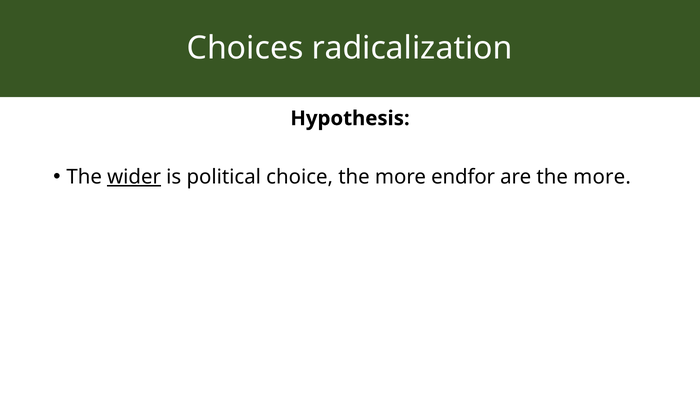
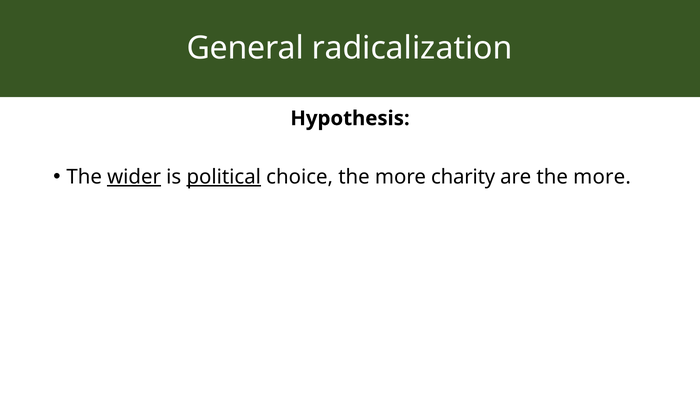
Choices: Choices -> General (245, 48)
political underline: none -> present (224, 177)
endfor: endfor -> charity (463, 177)
